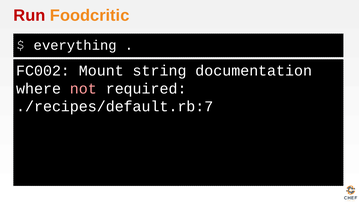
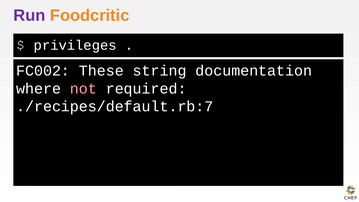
Run colour: red -> purple (29, 16)
everything: everything -> privileges (75, 45)
Mount: Mount -> These (101, 71)
